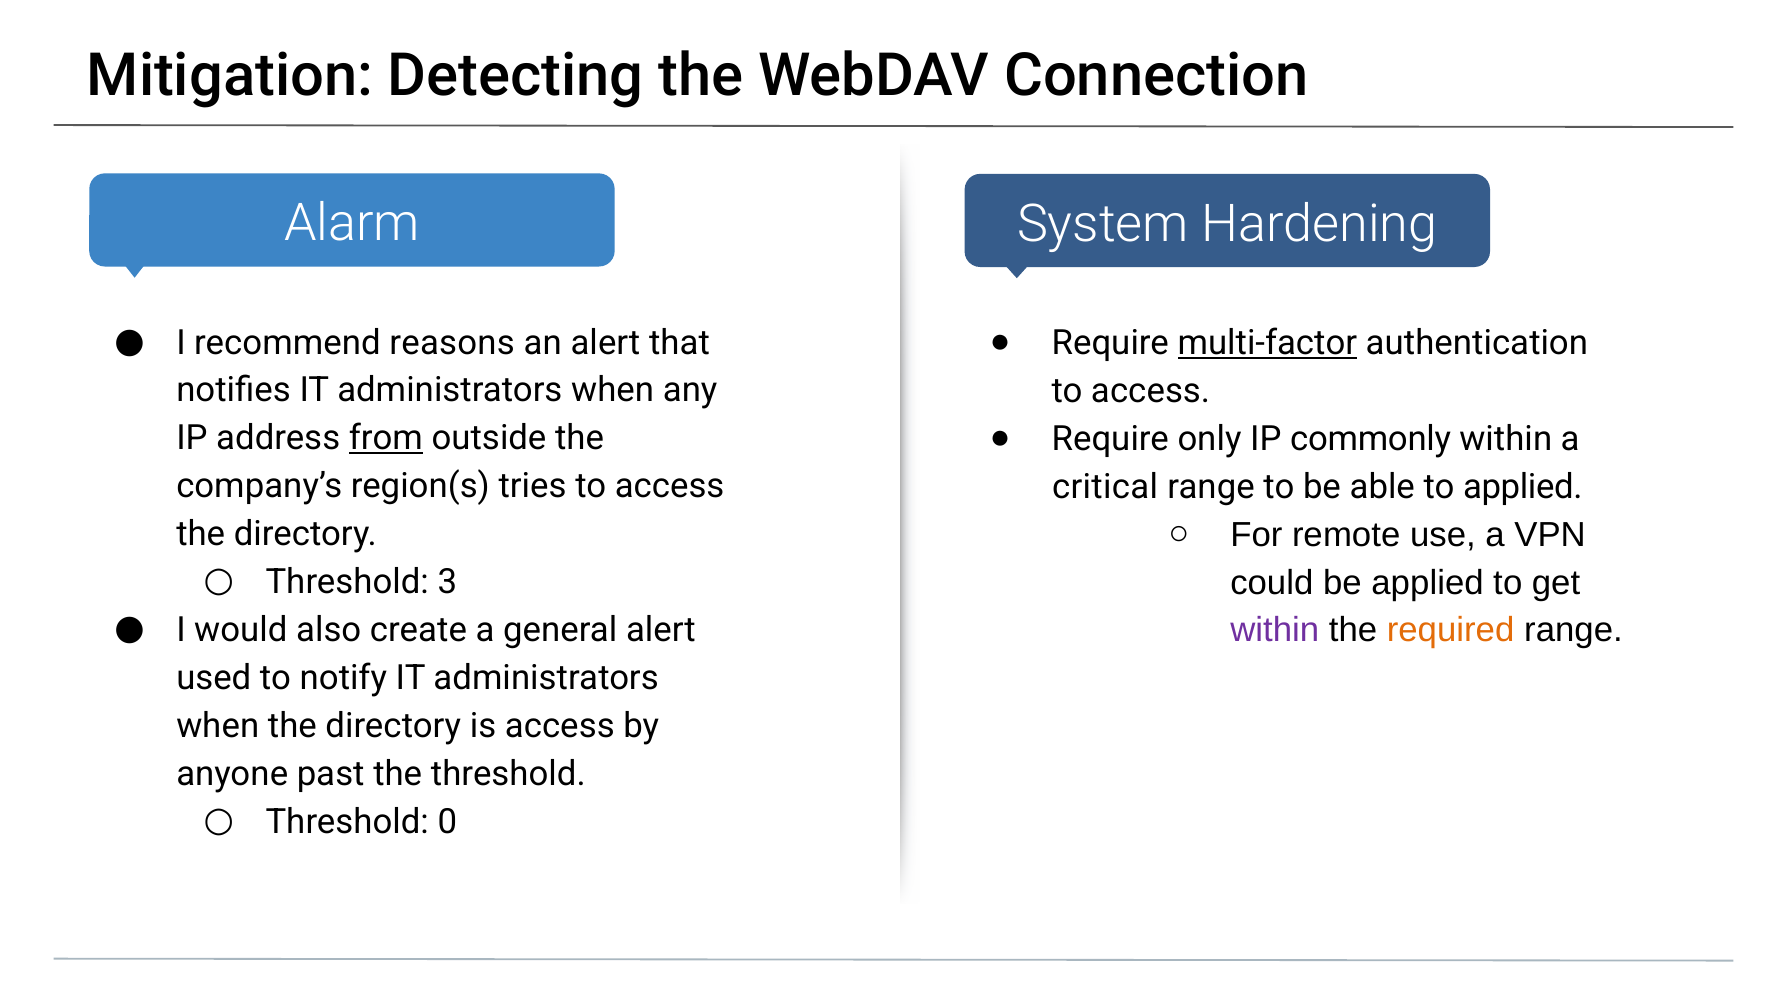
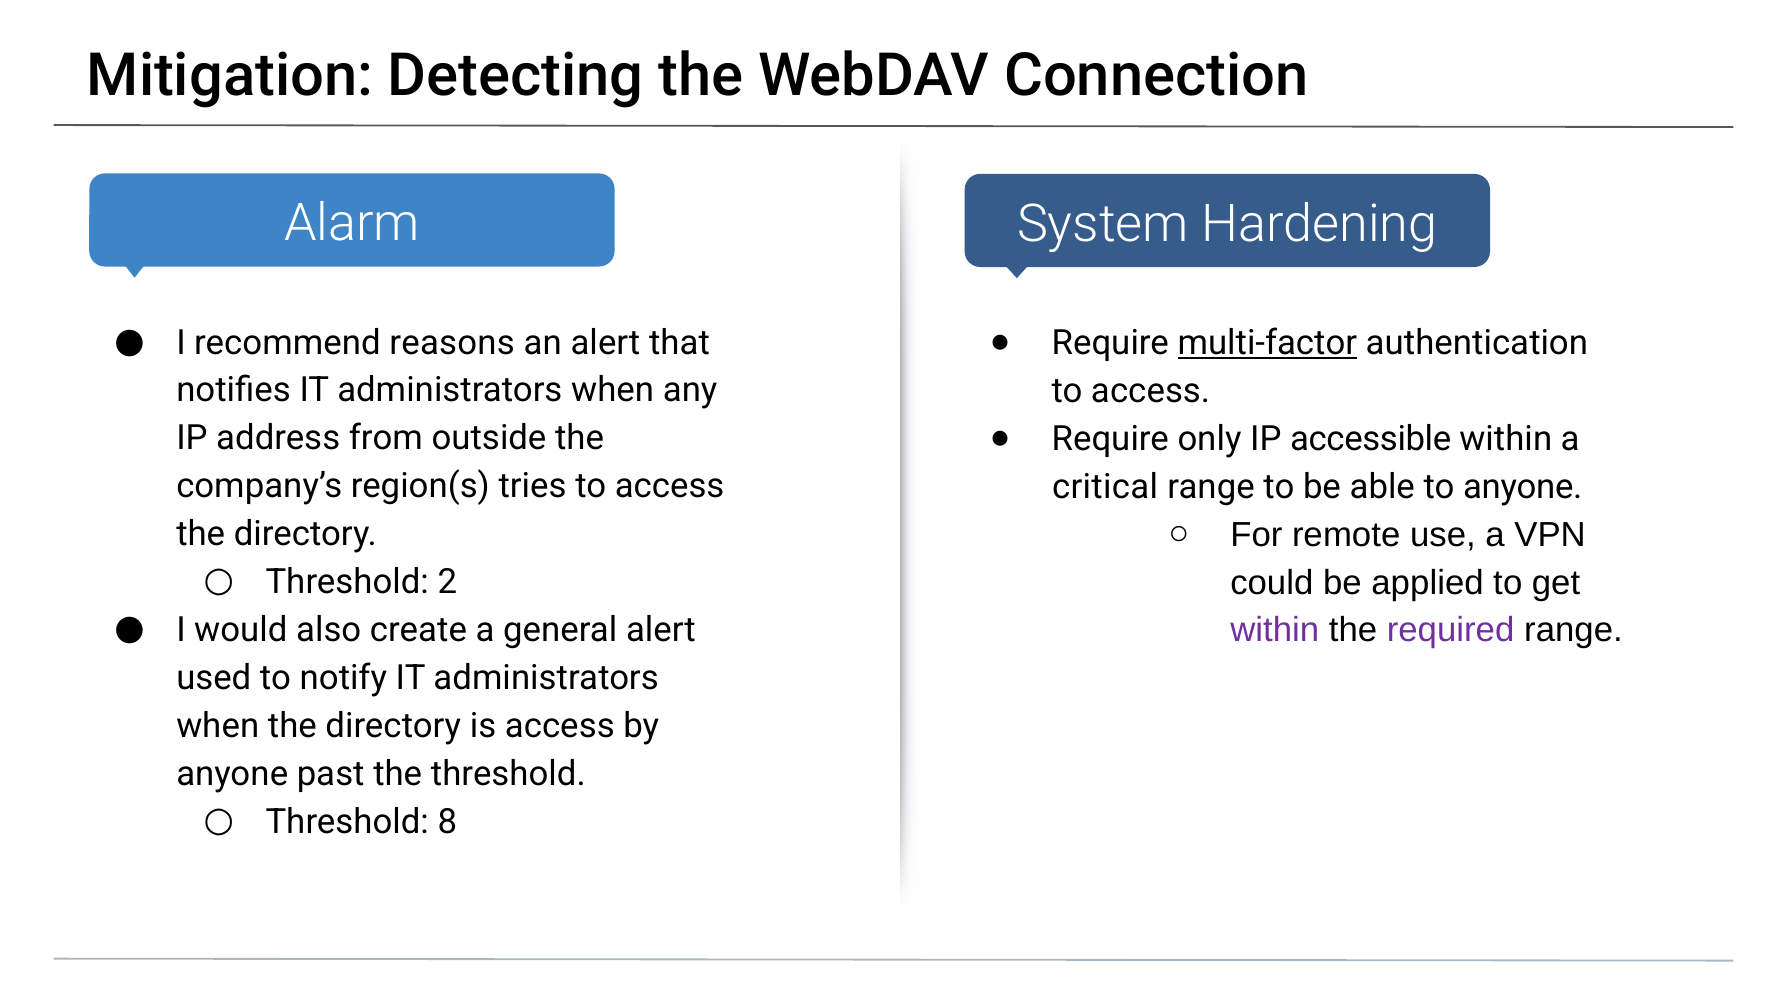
commonly: commonly -> accessible (1371, 439)
from underline: present -> none (386, 438)
to applied: applied -> anyone (1523, 487)
3: 3 -> 2 (447, 582)
required colour: orange -> purple (1451, 631)
0: 0 -> 8 (447, 822)
